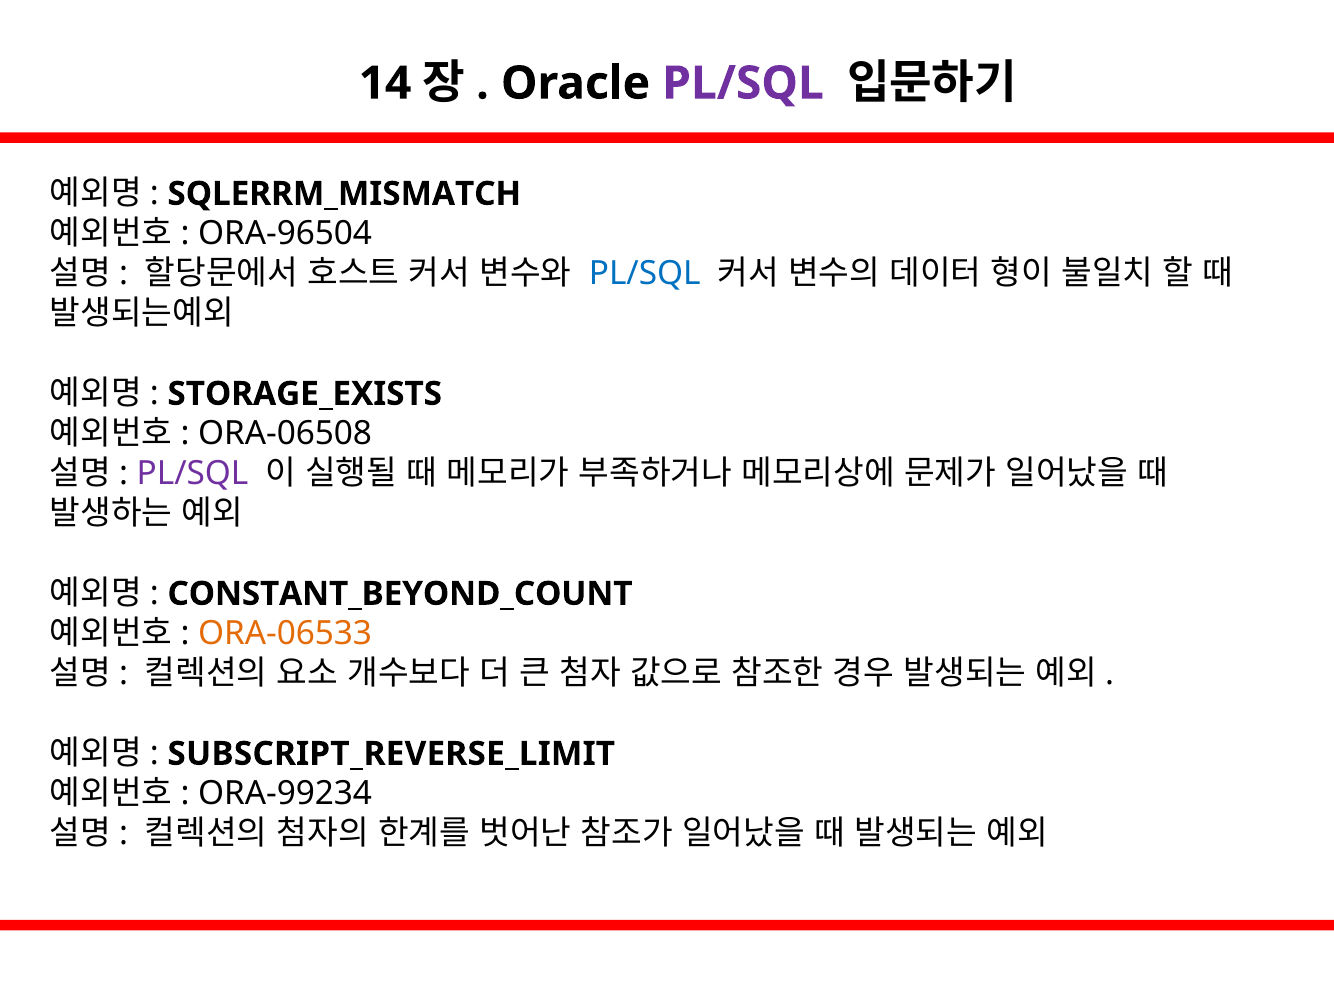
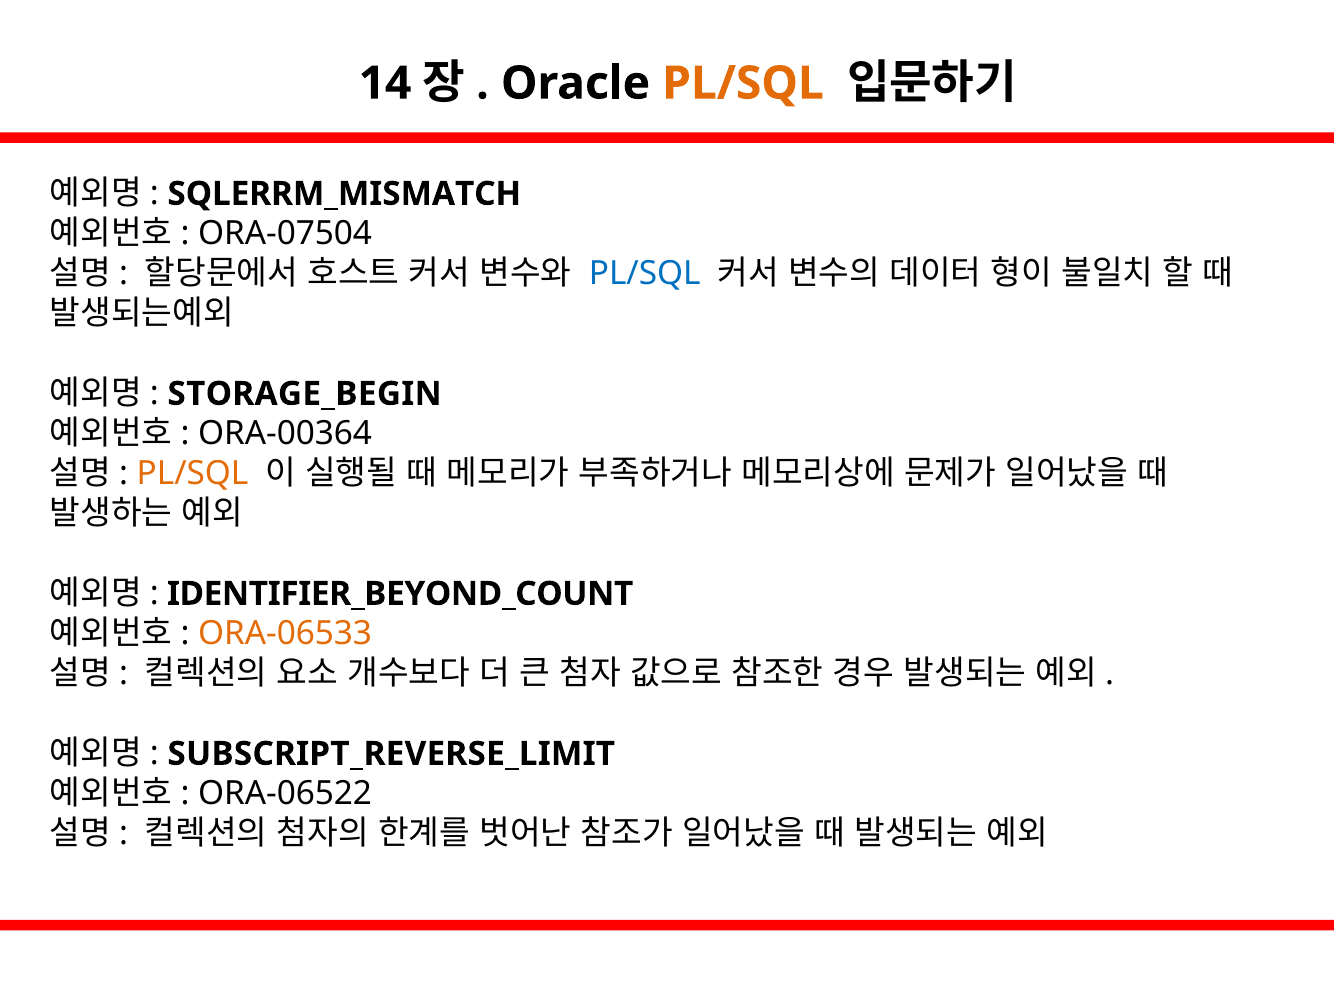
PL/SQL colour: purple -> orange (743, 83)
ORA-96504: ORA-96504 -> ORA-07504 (285, 234)
STORAGE_EXISTS: STORAGE_EXISTS -> STORAGE_BEGIN (305, 394)
ORA-06508: ORA-06508 -> ORA-00364 (285, 434)
PL/SQL colour: purple -> orange (193, 474)
CONSTANT_BEYOND_COUNT: CONSTANT_BEYOND_COUNT -> IDENTIFIER_BEYOND_COUNT (400, 594)
ORA-99234: ORA-99234 -> ORA-06522 (285, 794)
